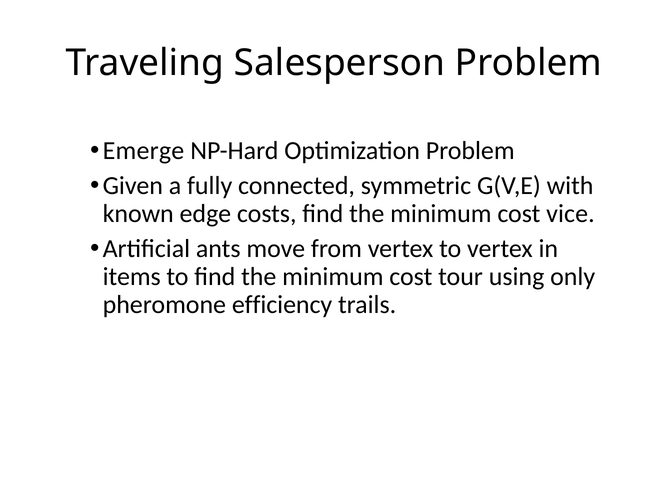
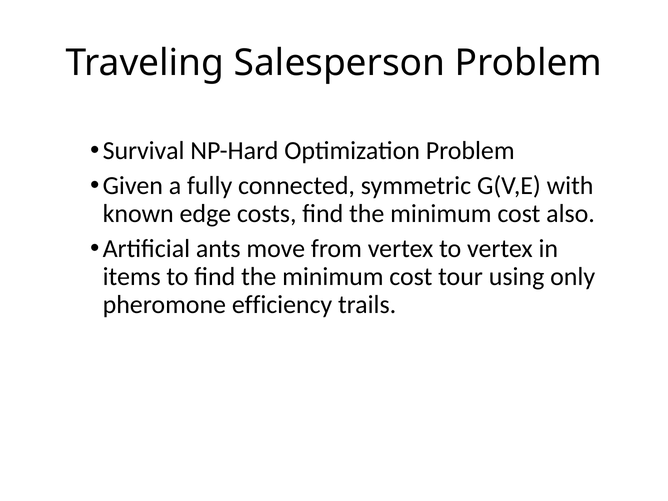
Emerge: Emerge -> Survival (144, 151)
vice: vice -> also (571, 214)
